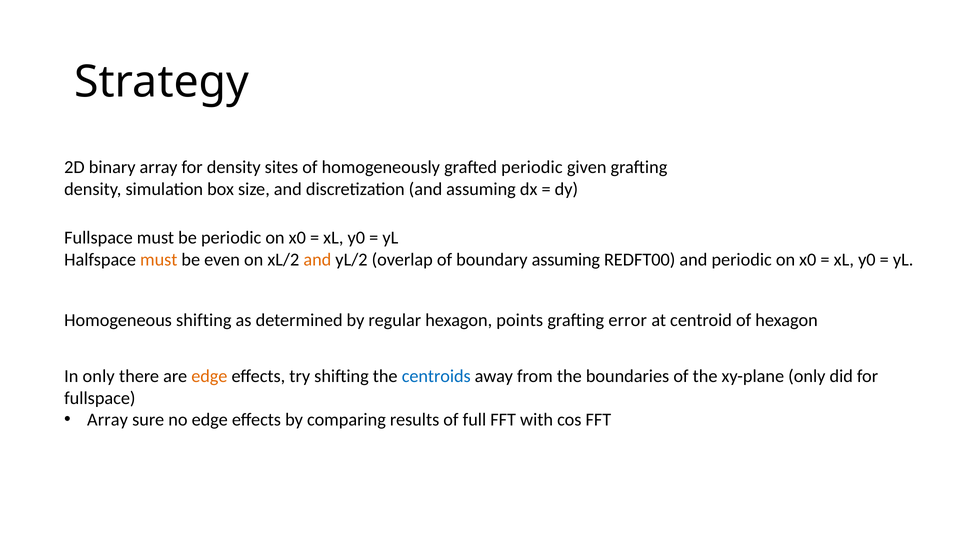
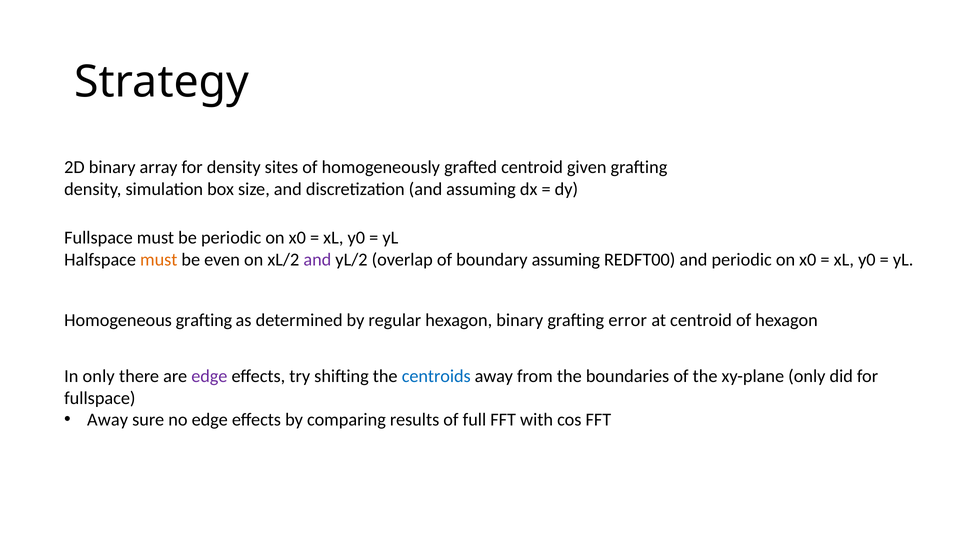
grafted periodic: periodic -> centroid (532, 167)
and colour: orange -> purple (317, 260)
Homogeneous shifting: shifting -> grafting (204, 320)
hexagon points: points -> binary (520, 320)
edge colour: orange -> purple (209, 376)
Array: Array -> Away (108, 420)
